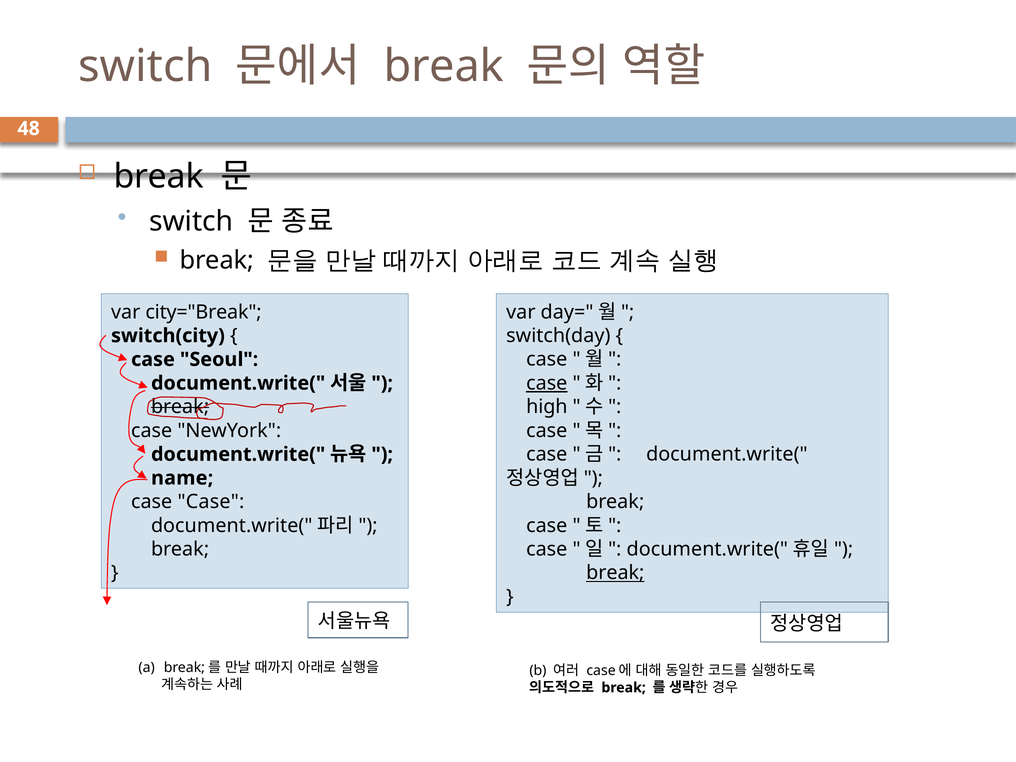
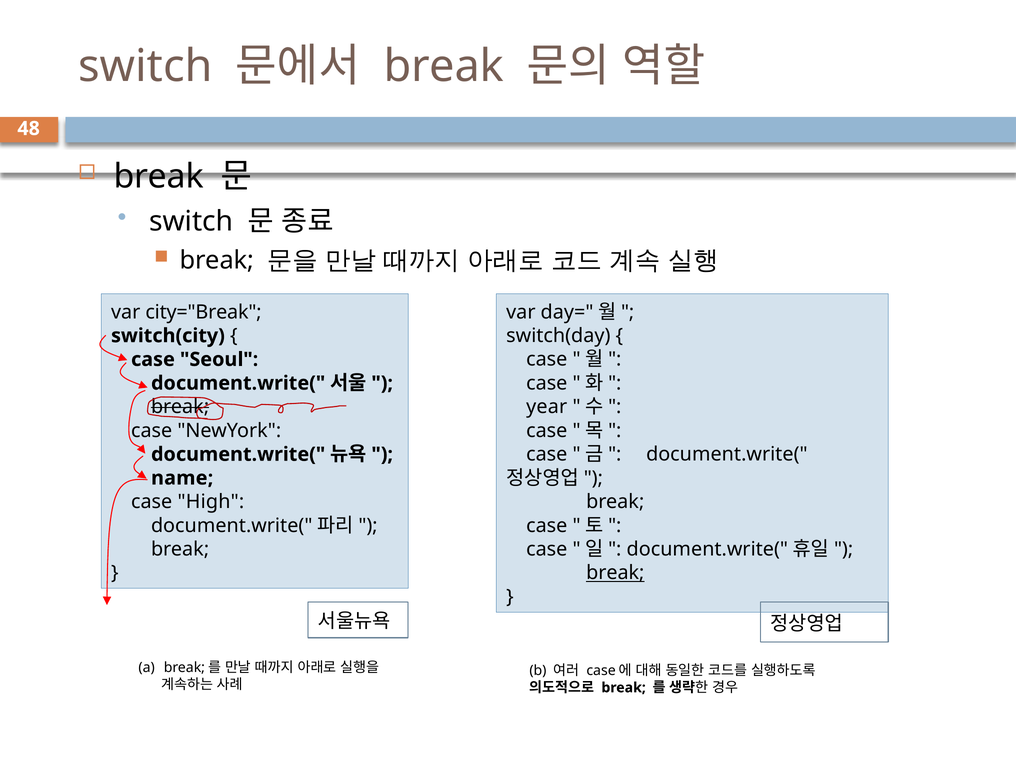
case underline: present -> none (547, 383)
high: high -> year (547, 407)
case Case: Case -> High (211, 502)
